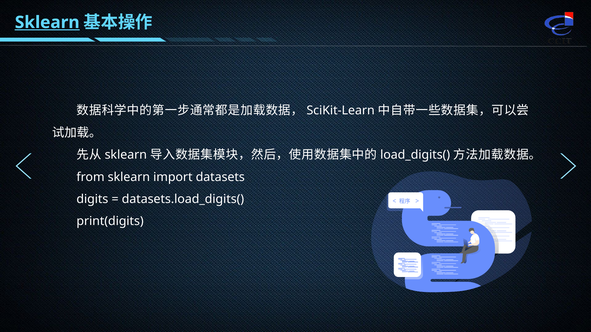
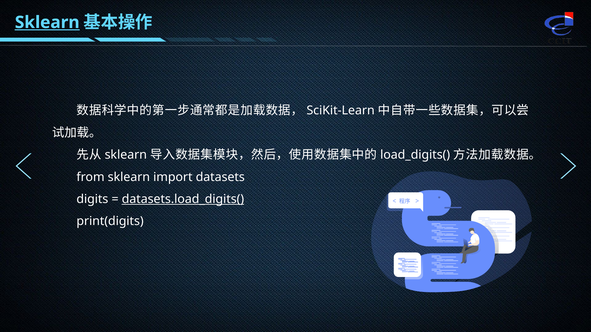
datasets.load_digits( underline: none -> present (183, 199)
